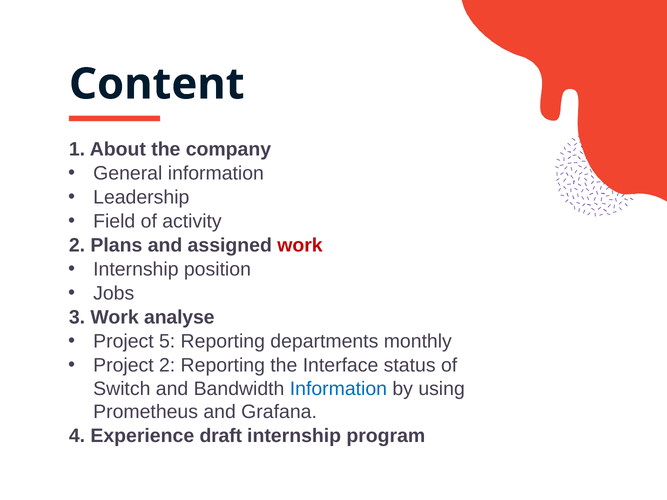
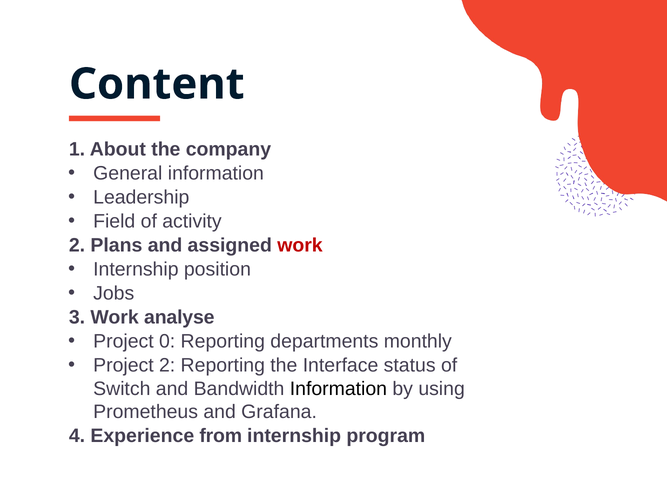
5: 5 -> 0 (167, 341)
Information colour: blue -> black (338, 389)
draft: draft -> from (221, 436)
